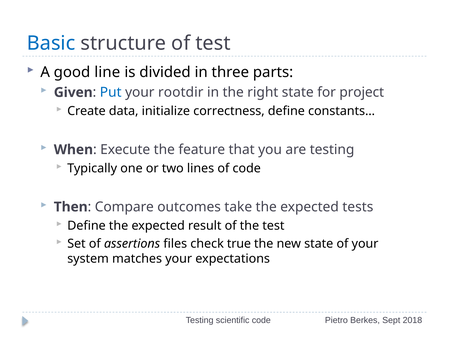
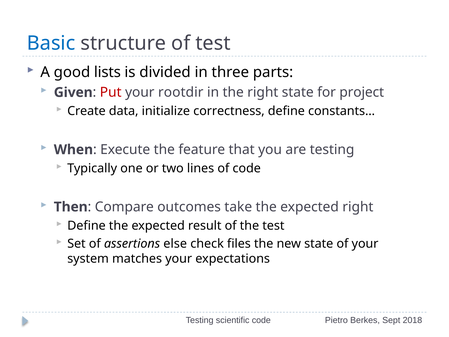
line: line -> lists (107, 72)
Put colour: blue -> red (111, 92)
expected tests: tests -> right (358, 207)
files: files -> else (175, 244)
true: true -> files (239, 244)
